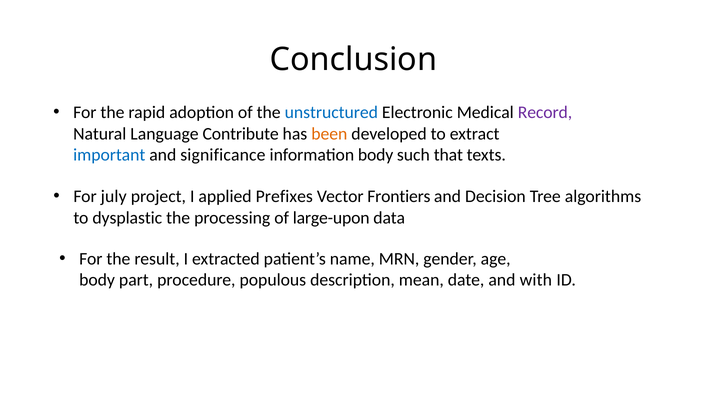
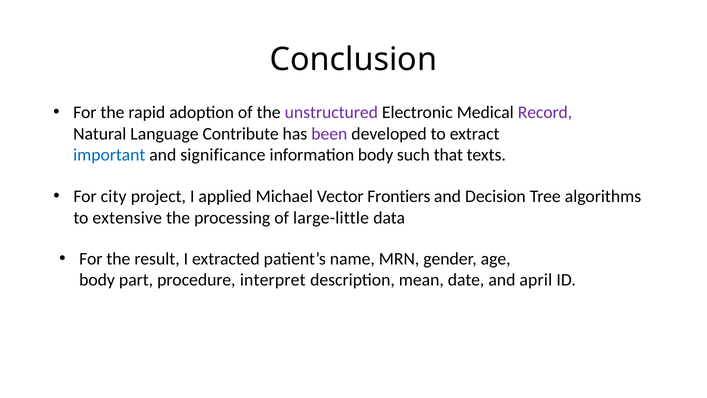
unstructured colour: blue -> purple (331, 112)
been colour: orange -> purple (329, 134)
july: july -> city (114, 196)
Prefixes: Prefixes -> Michael (284, 196)
dysplastic: dysplastic -> extensive (127, 217)
large-upon: large-upon -> large-little (331, 217)
populous: populous -> interpret (273, 280)
with: with -> april (536, 280)
